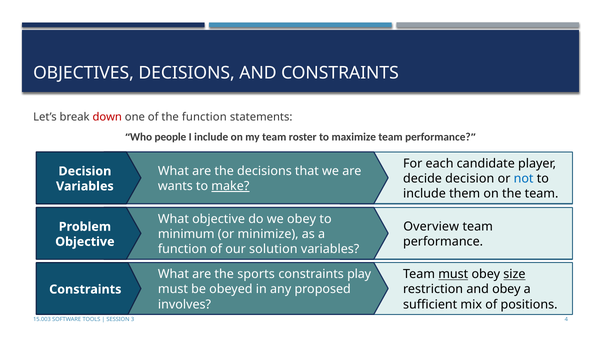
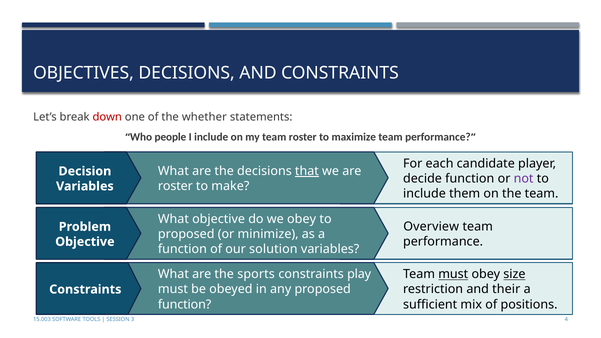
the function: function -> whether (204, 117)
that underline: none -> present (307, 171)
decide decision: decision -> function (470, 179)
not colour: blue -> purple (524, 179)
wants: wants -> roster (175, 186)
make underline: present -> none (230, 186)
minimum: minimum -> proposed (186, 234)
and obey: obey -> their (506, 289)
involves: involves -> function (185, 304)
